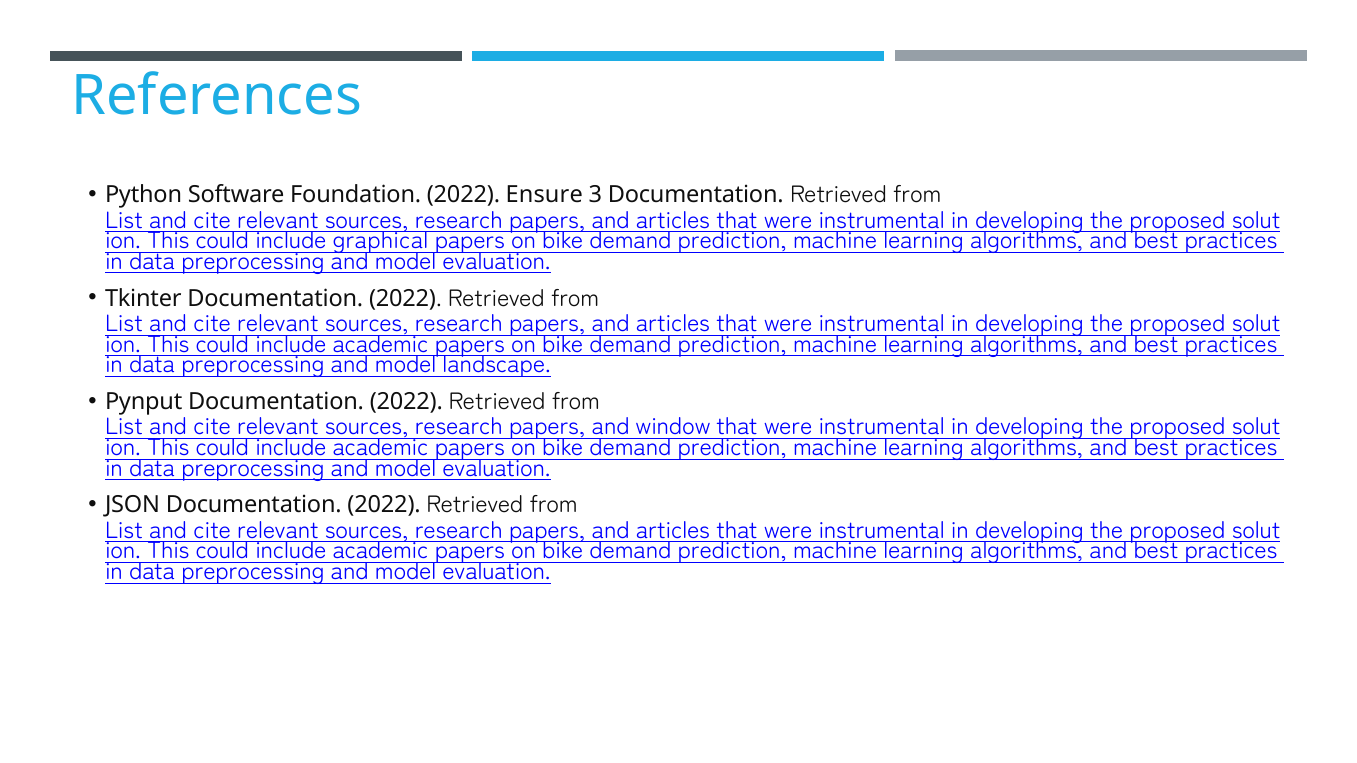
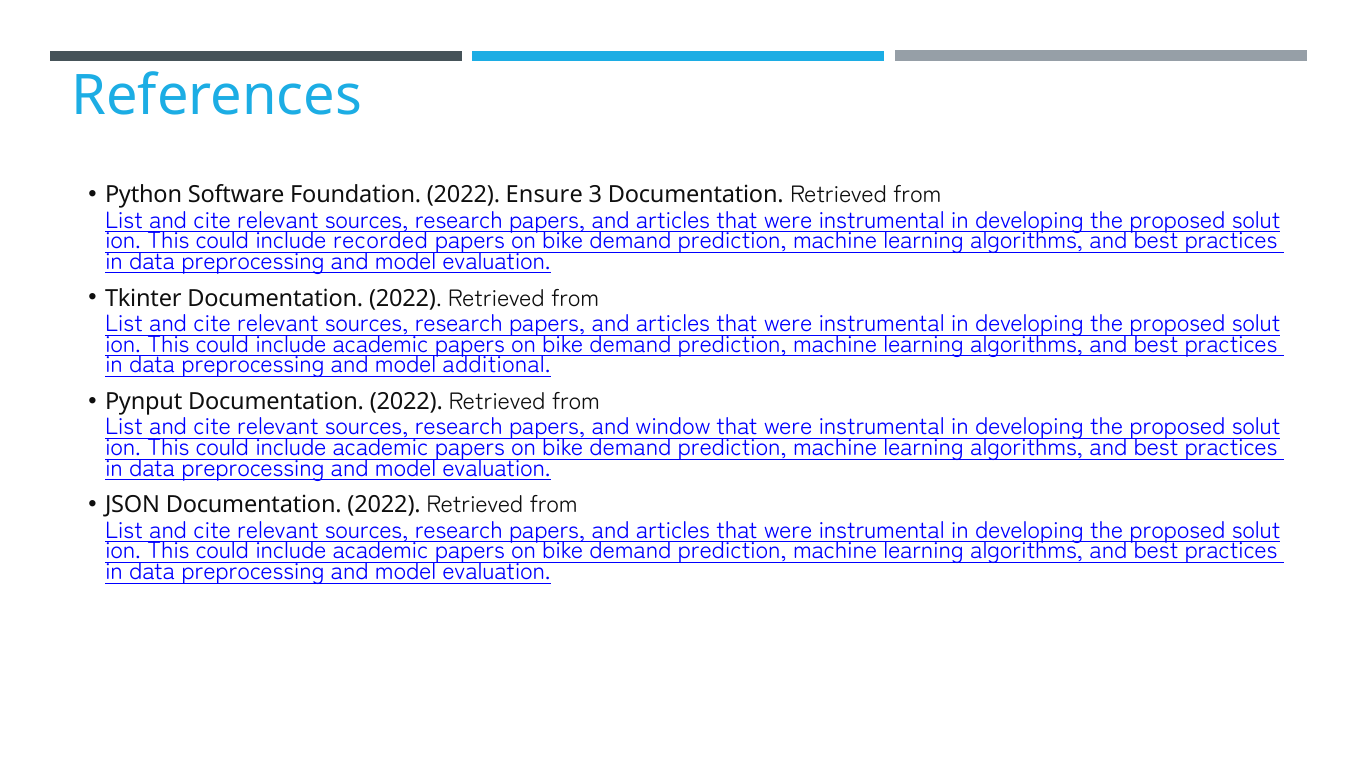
graphical: graphical -> recorded (380, 241)
landscape: landscape -> additional (497, 365)
